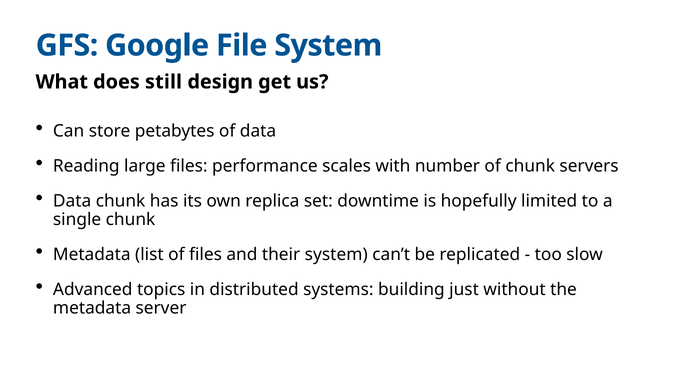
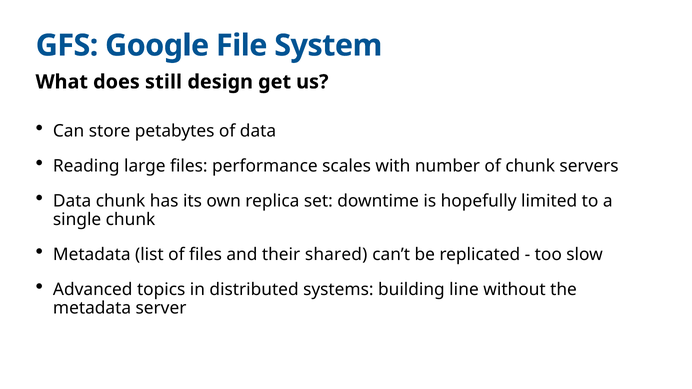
their system: system -> shared (336, 255)
just: just -> line (464, 290)
